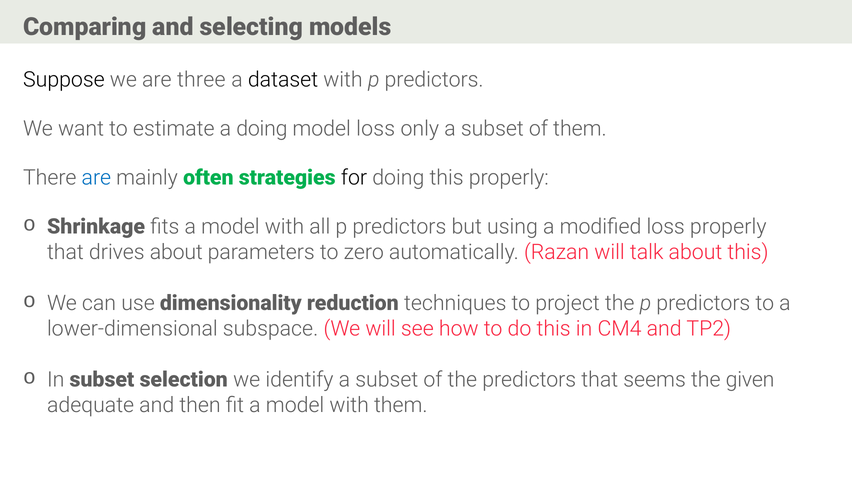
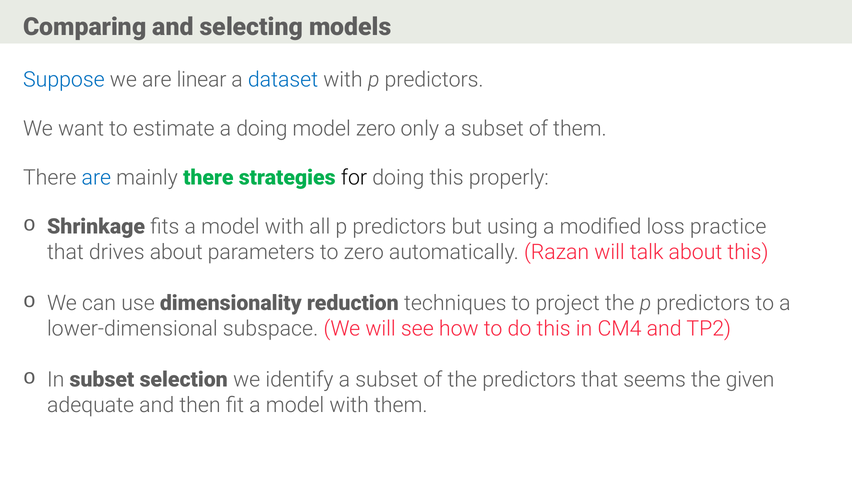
Suppose colour: black -> blue (64, 80)
three: three -> linear (202, 80)
dataset colour: black -> blue (283, 80)
model loss: loss -> zero (376, 129)
mainly often: often -> there (208, 178)
loss properly: properly -> practice (728, 227)
